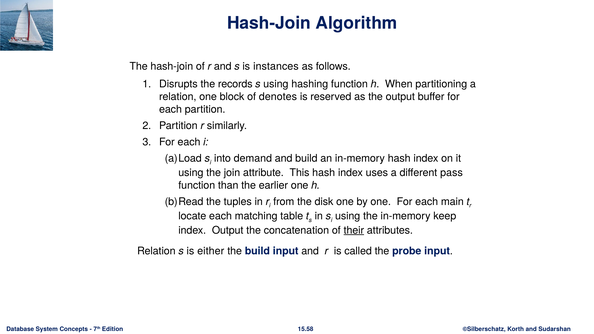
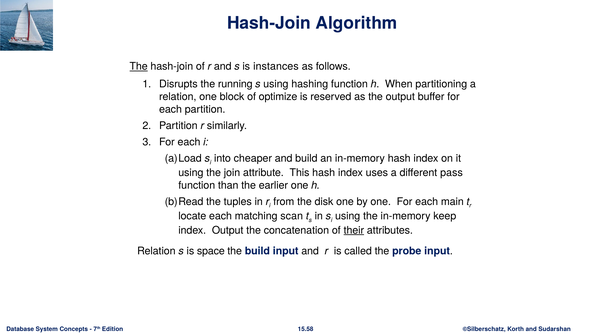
The underline: none -> present (139, 66)
records: records -> running (235, 84)
denotes: denotes -> optimize (278, 97)
demand: demand -> cheaper (253, 158)
table: table -> scan (292, 216)
either: either -> space (211, 251)
